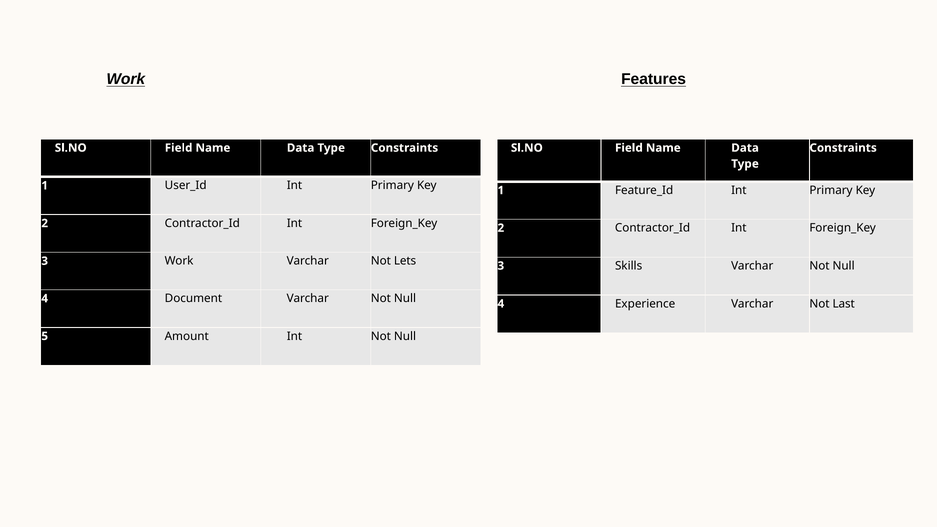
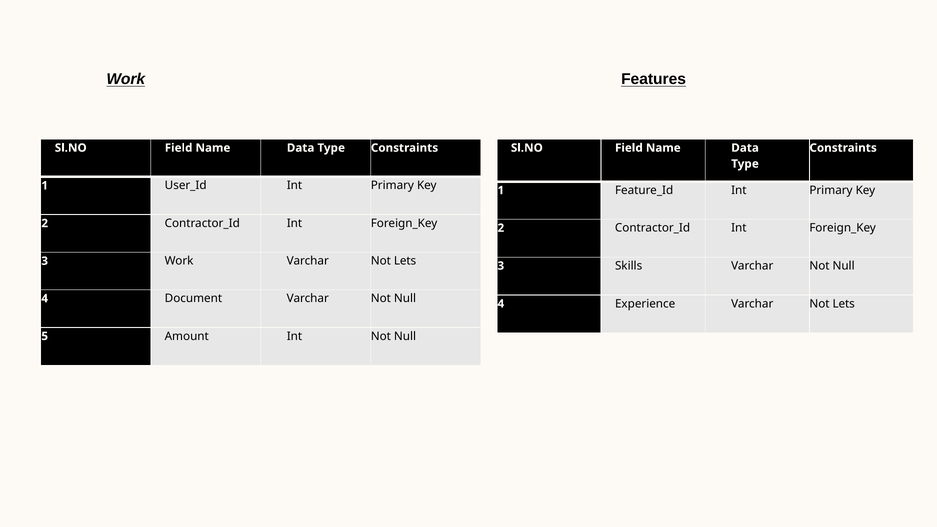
Experience Varchar Not Last: Last -> Lets (844, 304)
